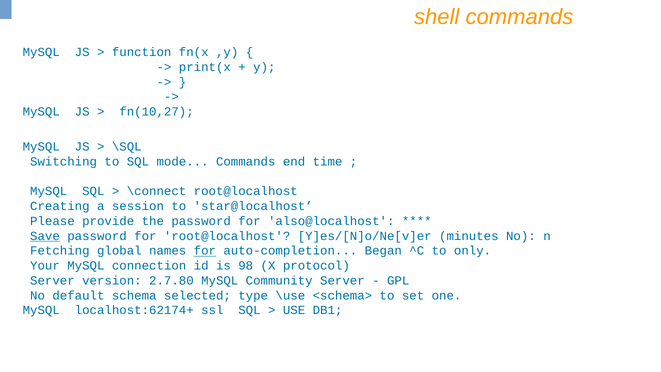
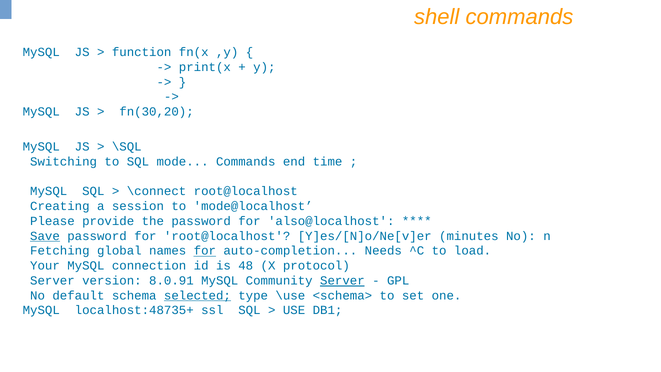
fn(10,27: fn(10,27 -> fn(30,20 (157, 112)
star@localhost: star@localhost -> mode@localhost (253, 206)
Began: Began -> Needs (383, 251)
only: only -> load (473, 251)
98: 98 -> 48 (246, 266)
2.7.80: 2.7.80 -> 8.0.91 (171, 280)
Server underline: none -> present (342, 280)
selected underline: none -> present (197, 295)
localhost:62174+: localhost:62174+ -> localhost:48735+ (134, 310)
